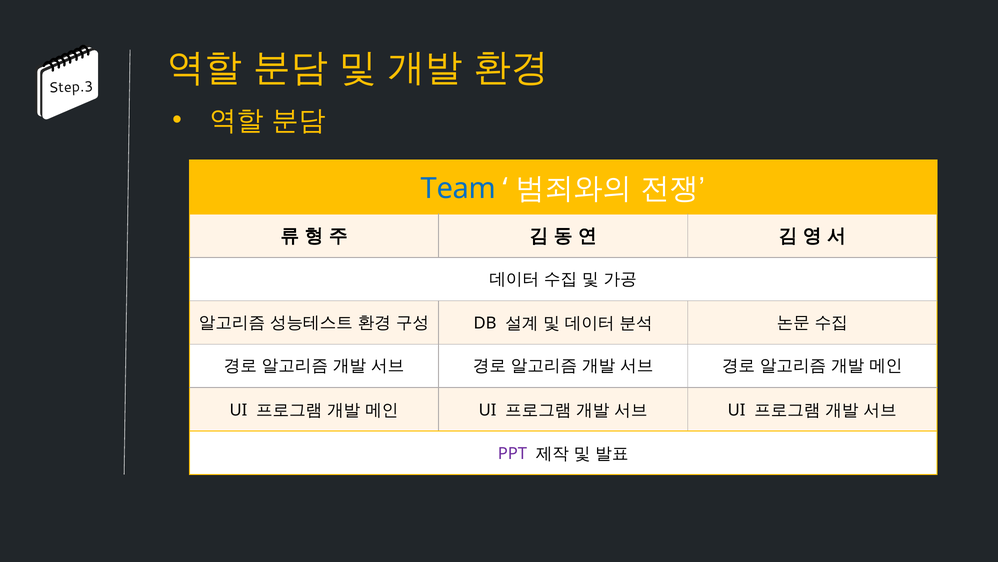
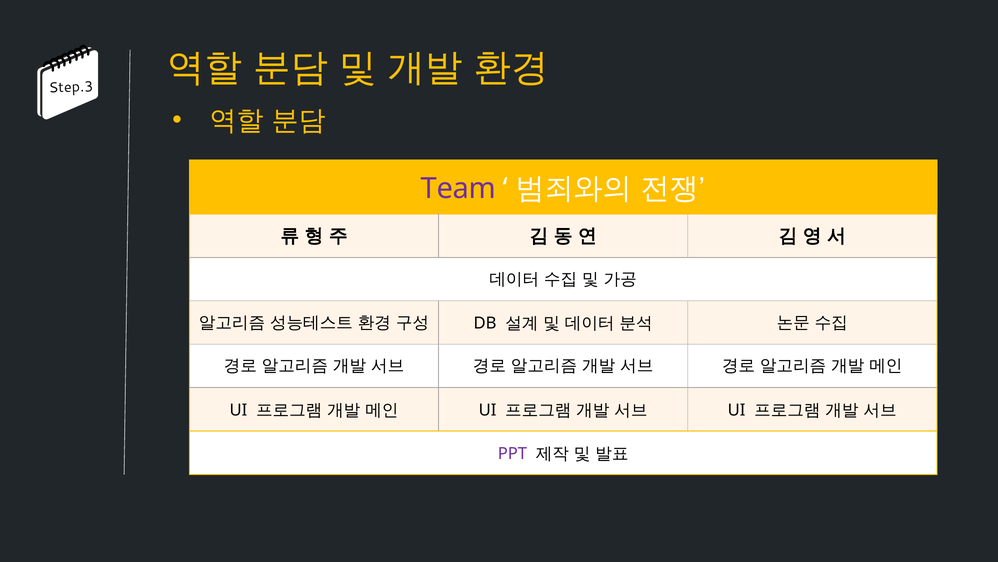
Team colour: blue -> purple (458, 188)
